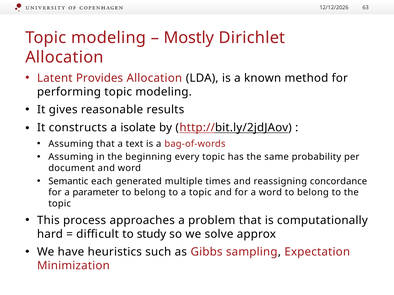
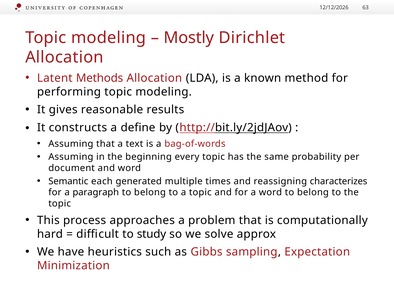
Provides: Provides -> Methods (100, 78)
isolate: isolate -> define (138, 128)
concordance: concordance -> characterizes (339, 182)
parameter: parameter -> paragraph (96, 193)
